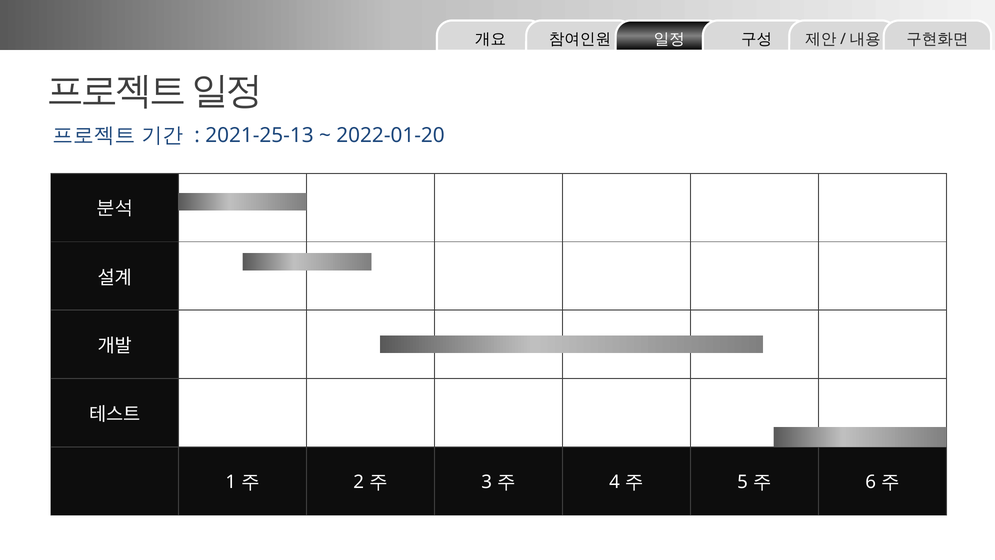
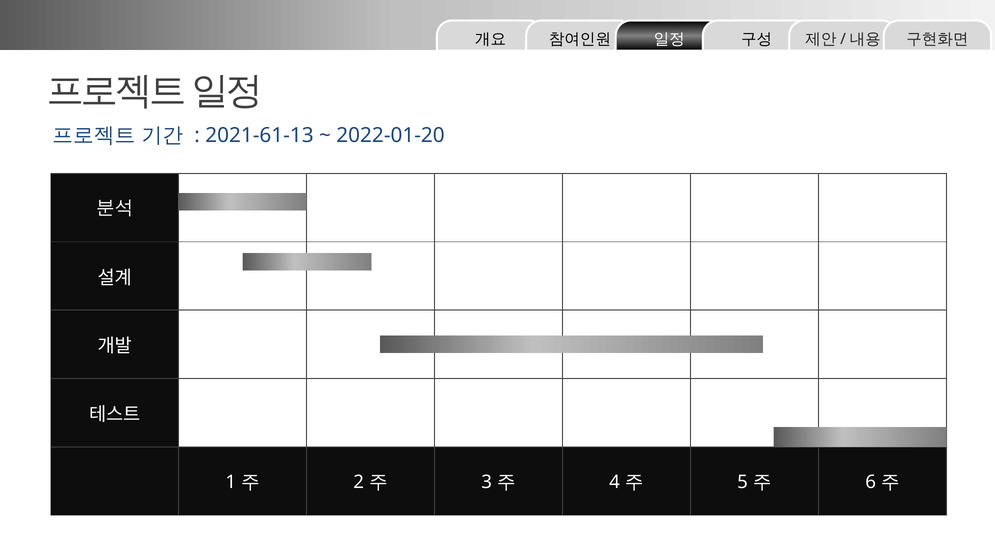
2021-25-13: 2021-25-13 -> 2021-61-13 (259, 135)
